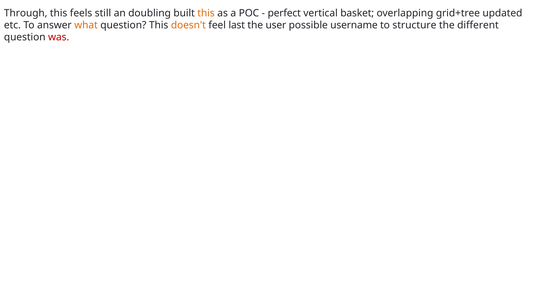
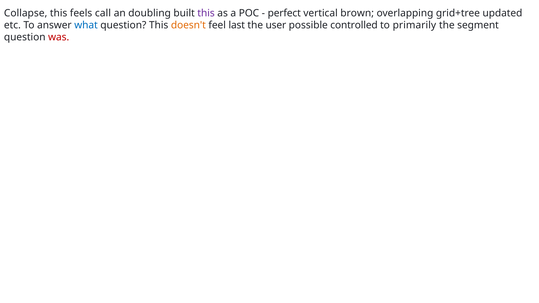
Through: Through -> Collapse (26, 13)
still: still -> call (103, 13)
this colour: orange -> purple (206, 13)
basket: basket -> brown (357, 13)
what colour: orange -> blue (86, 25)
username: username -> controlled (354, 25)
structure: structure -> primarily (414, 25)
different: different -> segment (478, 25)
